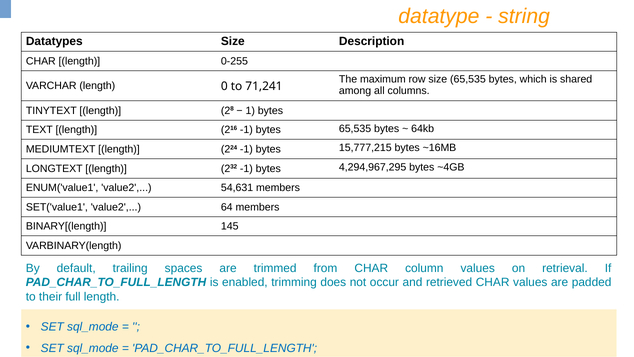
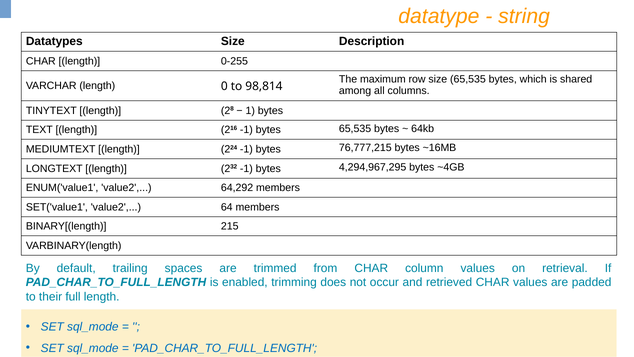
71,241: 71,241 -> 98,814 (264, 86)
15,777,215: 15,777,215 -> 76,777,215 (365, 148)
54,631: 54,631 -> 64,292 (237, 188)
145: 145 -> 215 (230, 226)
